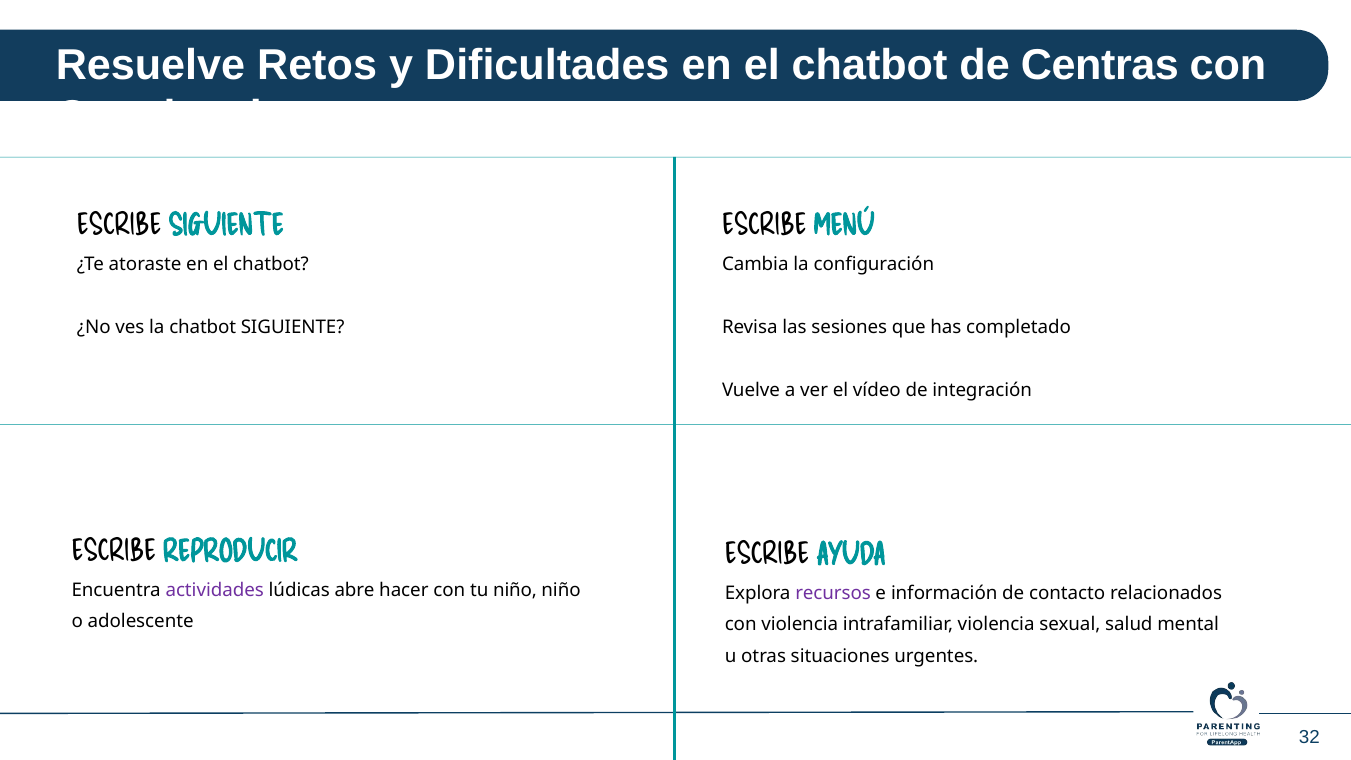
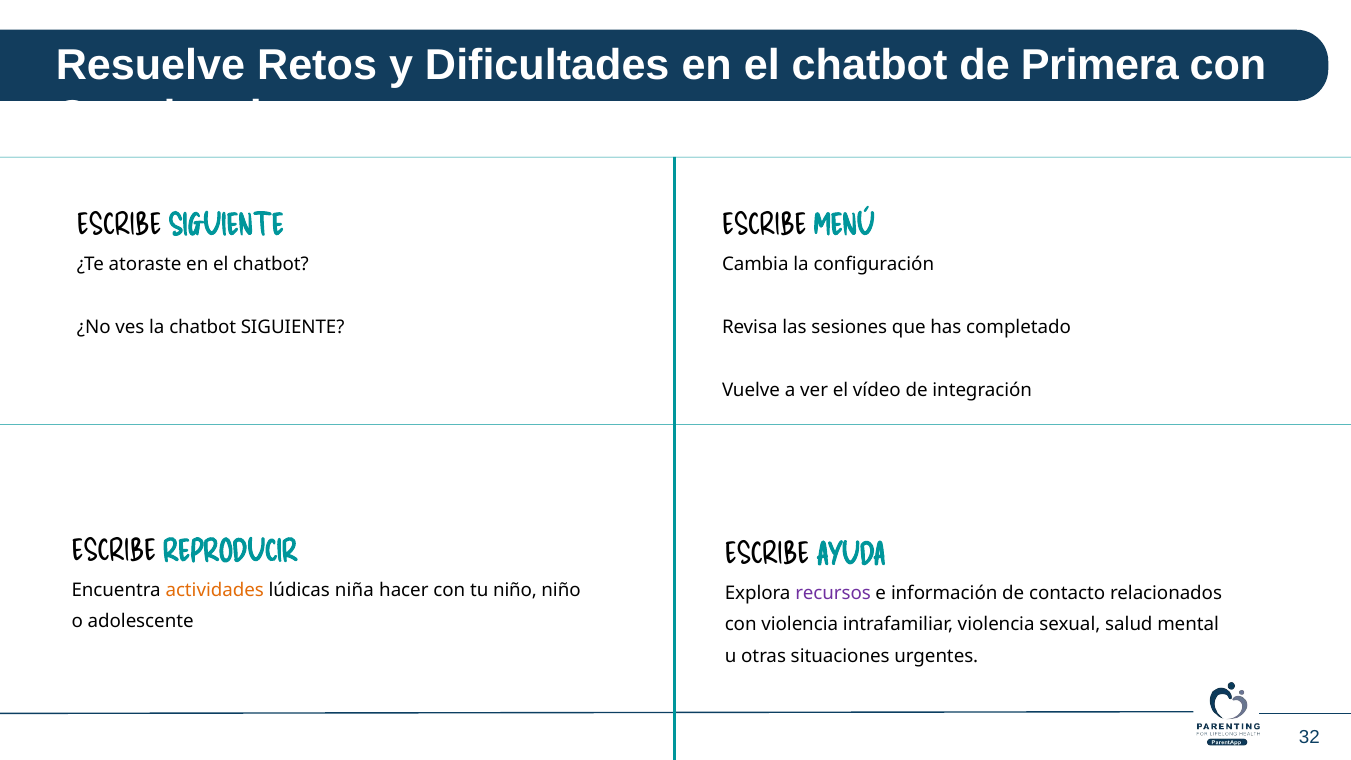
Centras: Centras -> Primera (1100, 65)
actividades colour: purple -> orange (215, 590)
abre: abre -> niña (354, 590)
